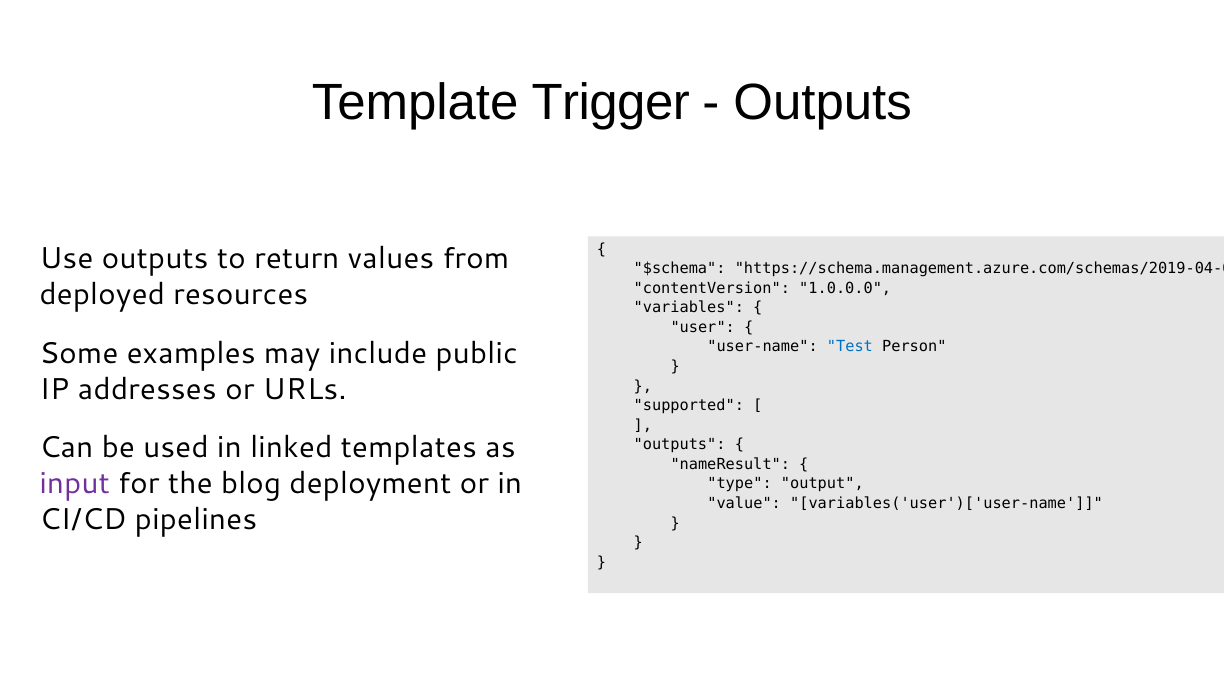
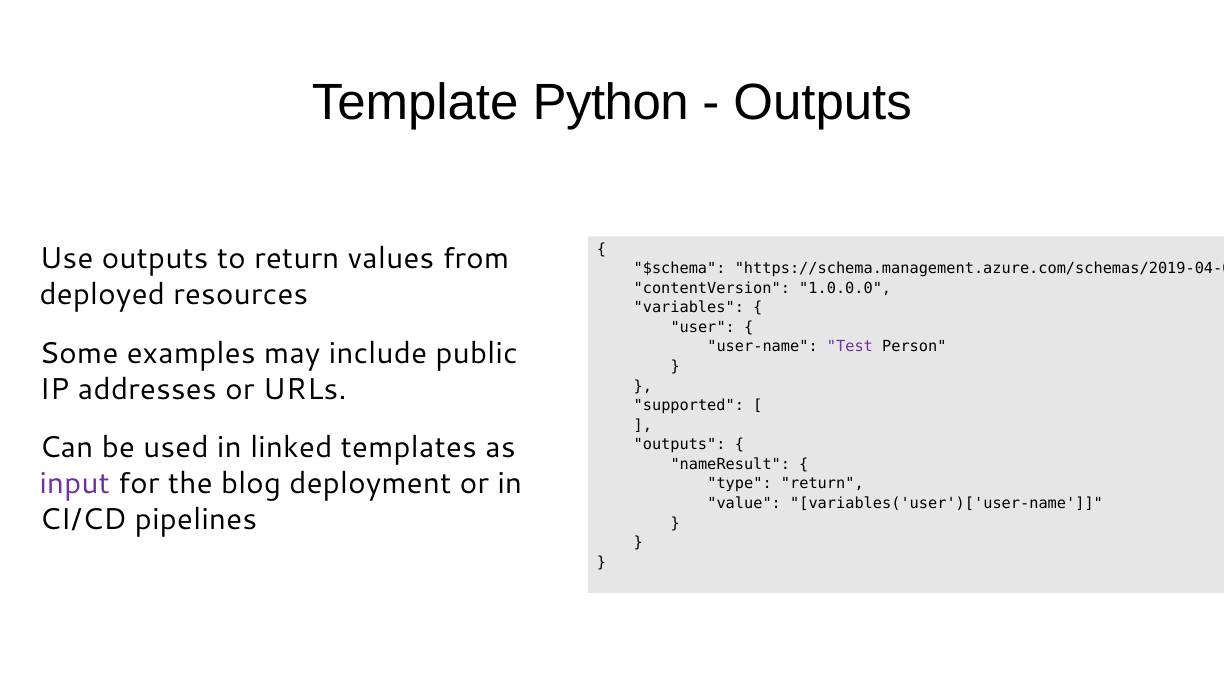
Trigger: Trigger -> Python (611, 103)
Test colour: blue -> purple (850, 347)
type output: output -> return (822, 484)
